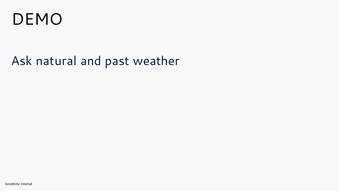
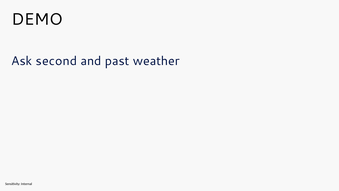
natural: natural -> second (56, 61)
